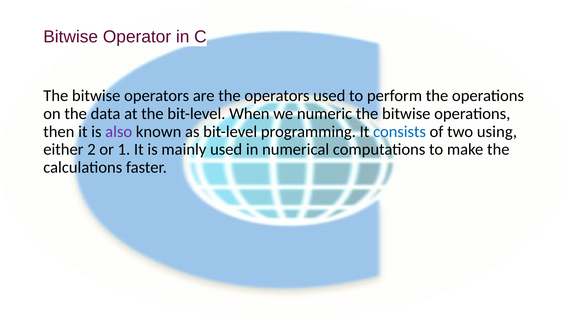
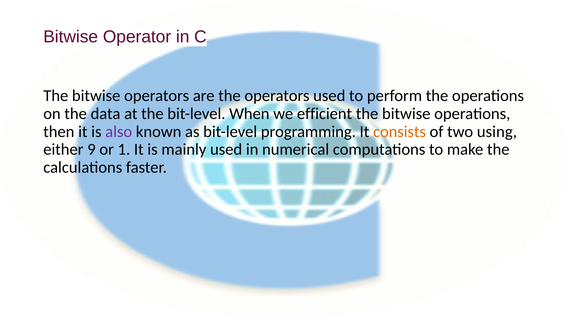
numeric: numeric -> efficient (325, 114)
consists colour: blue -> orange (400, 132)
2: 2 -> 9 (91, 150)
